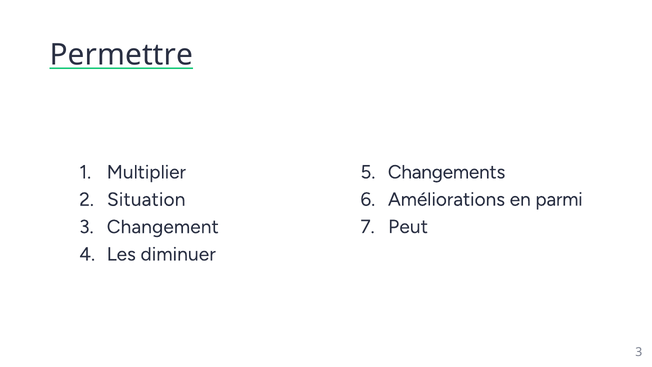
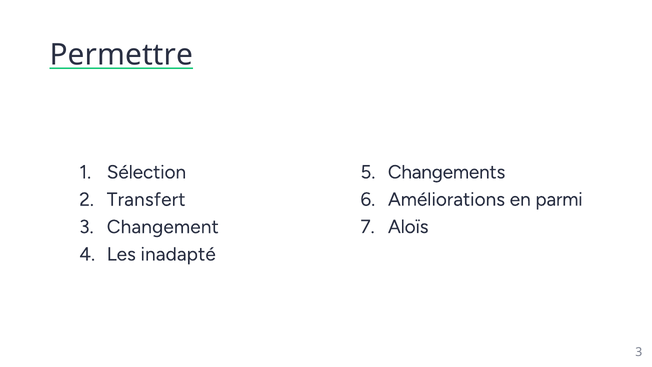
Multiplier: Multiplier -> Sélection (146, 172)
Situation: Situation -> Transfert (146, 199)
Peut: Peut -> Aloïs (408, 227)
diminuer: diminuer -> inadapté (178, 254)
